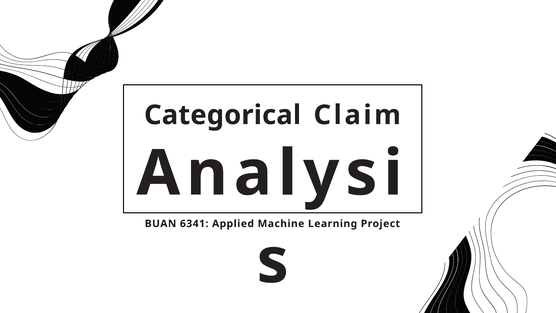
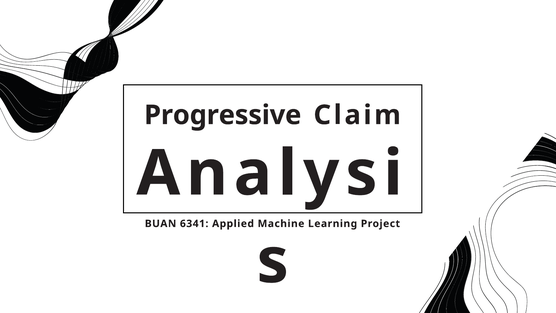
Categorical: Categorical -> Progressive (223, 115)
